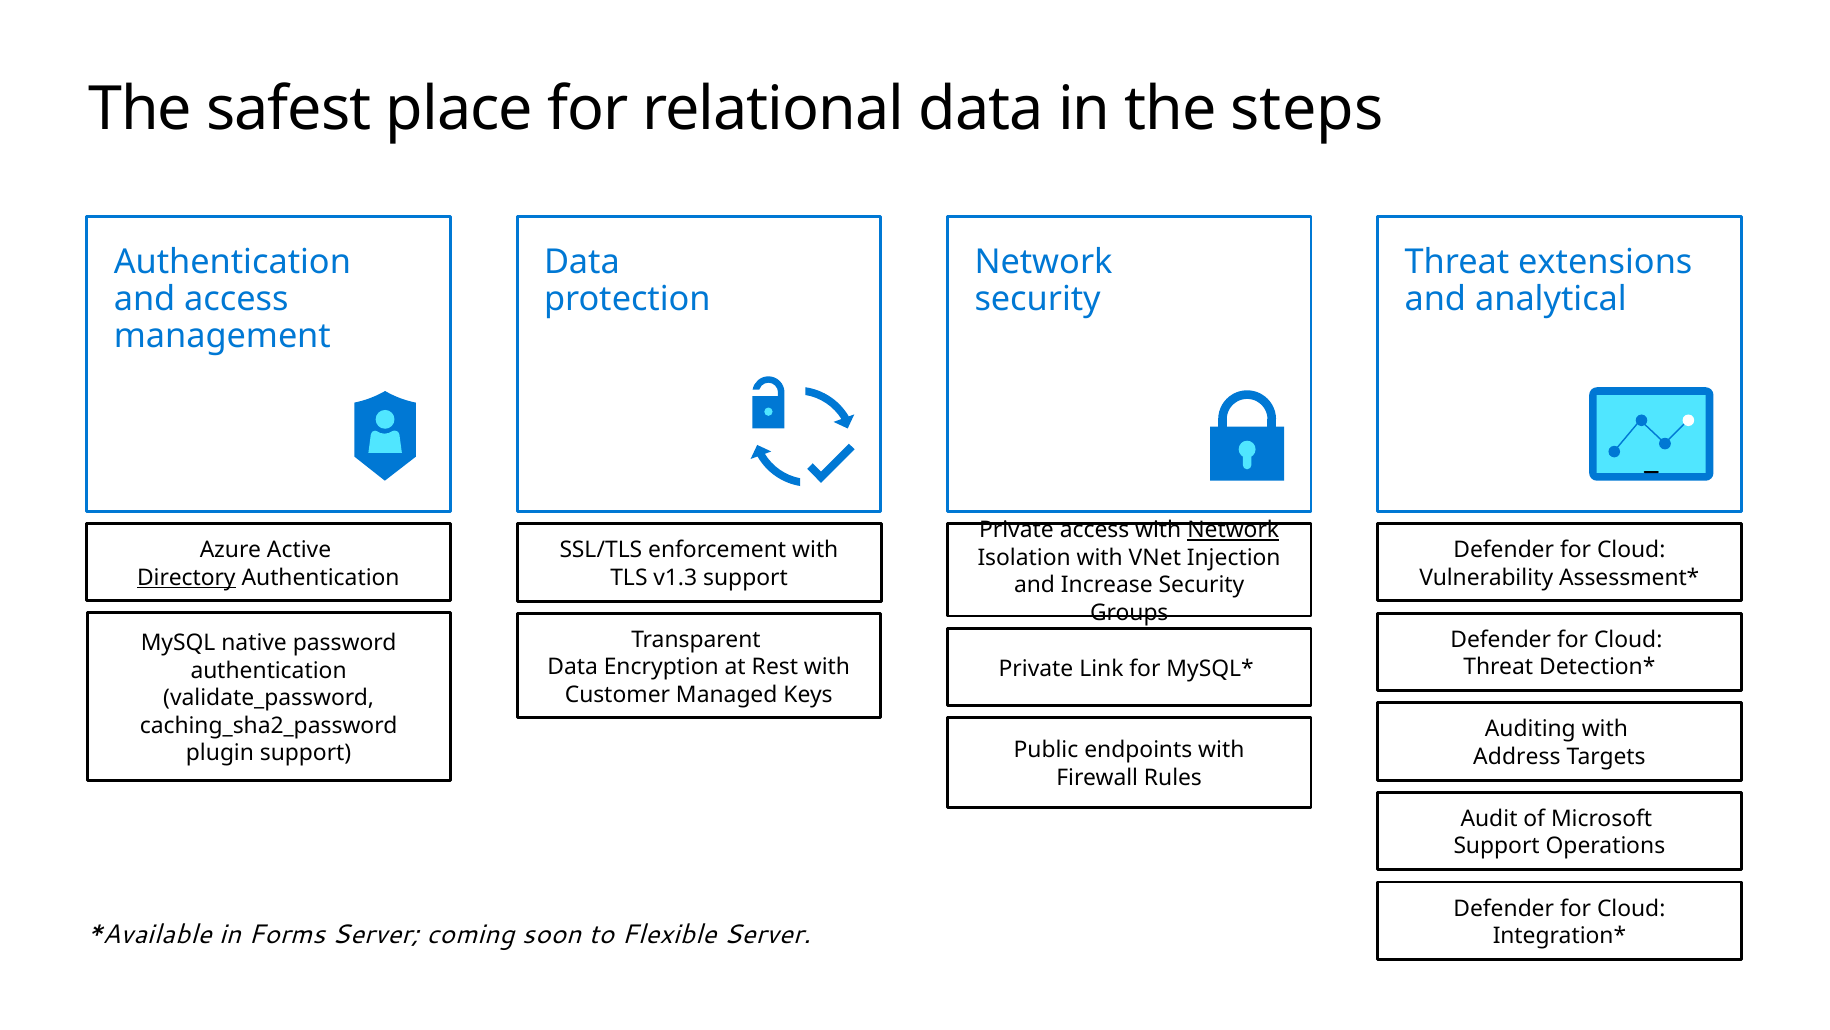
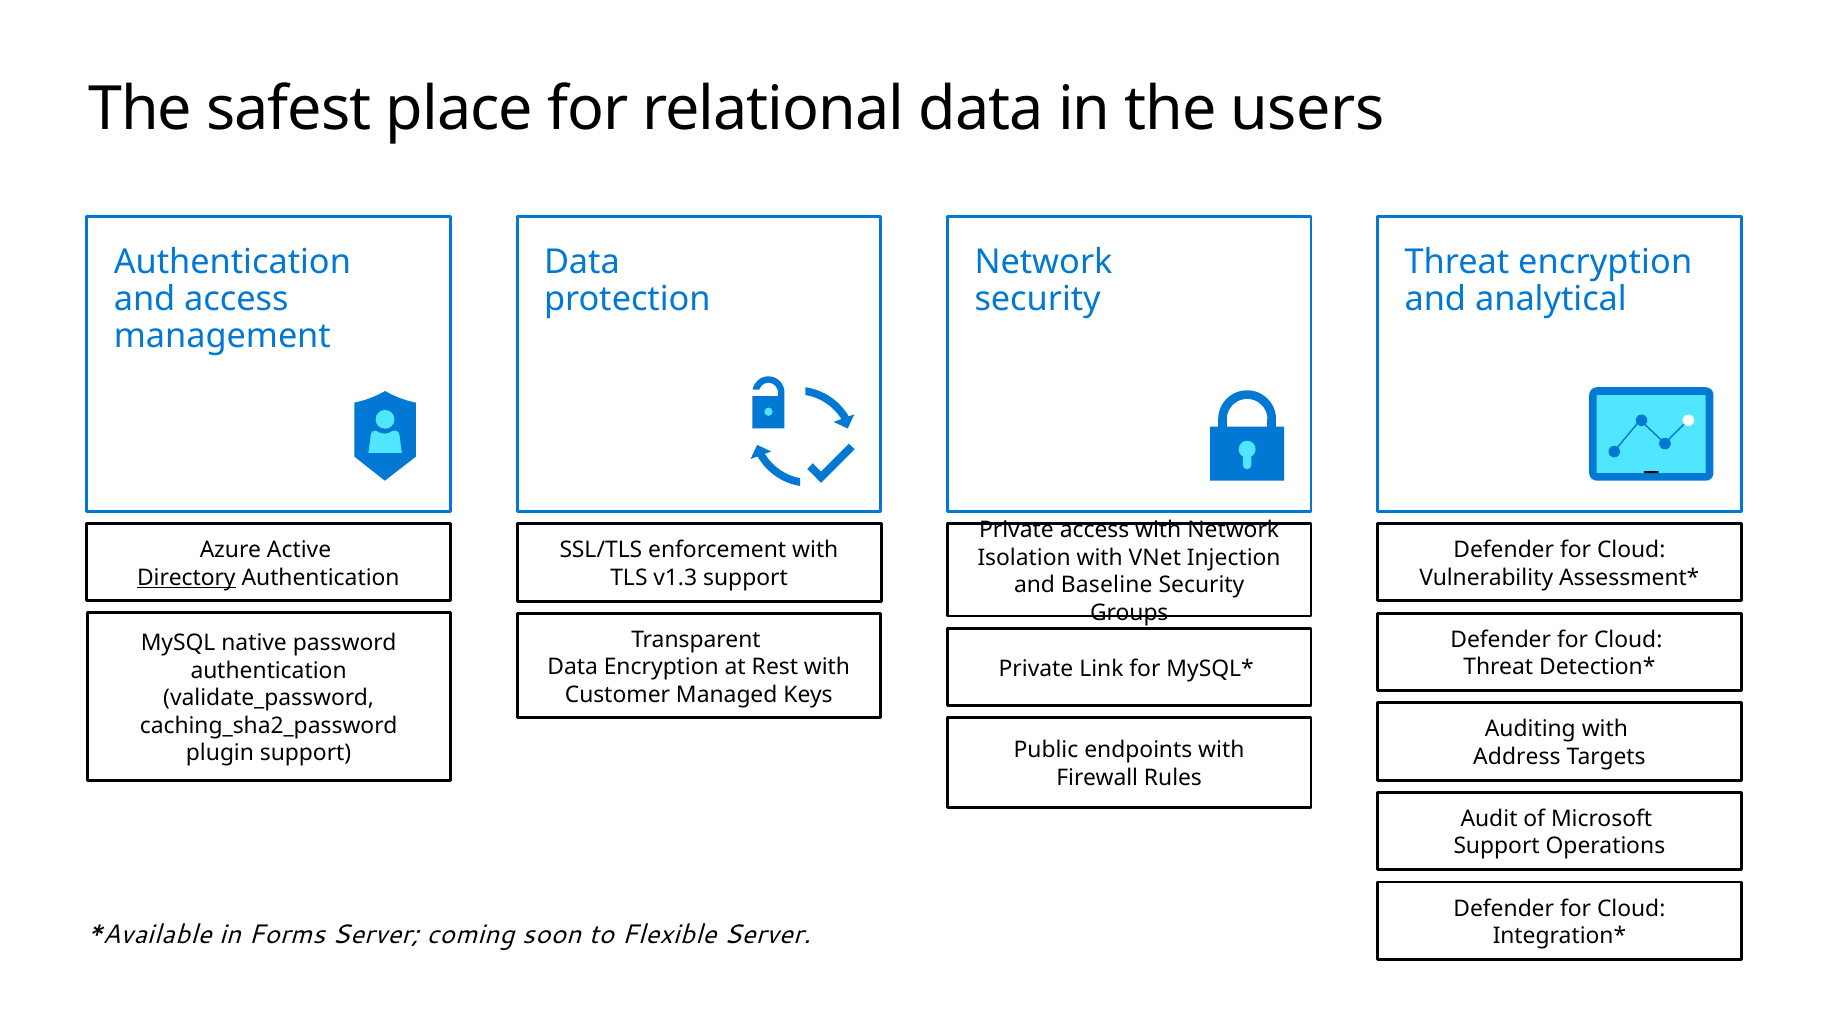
steps: steps -> users (1307, 109)
Threat extensions: extensions -> encryption (1605, 262)
Network underline: present -> none (1233, 530)
Increase: Increase -> Baseline (1107, 585)
